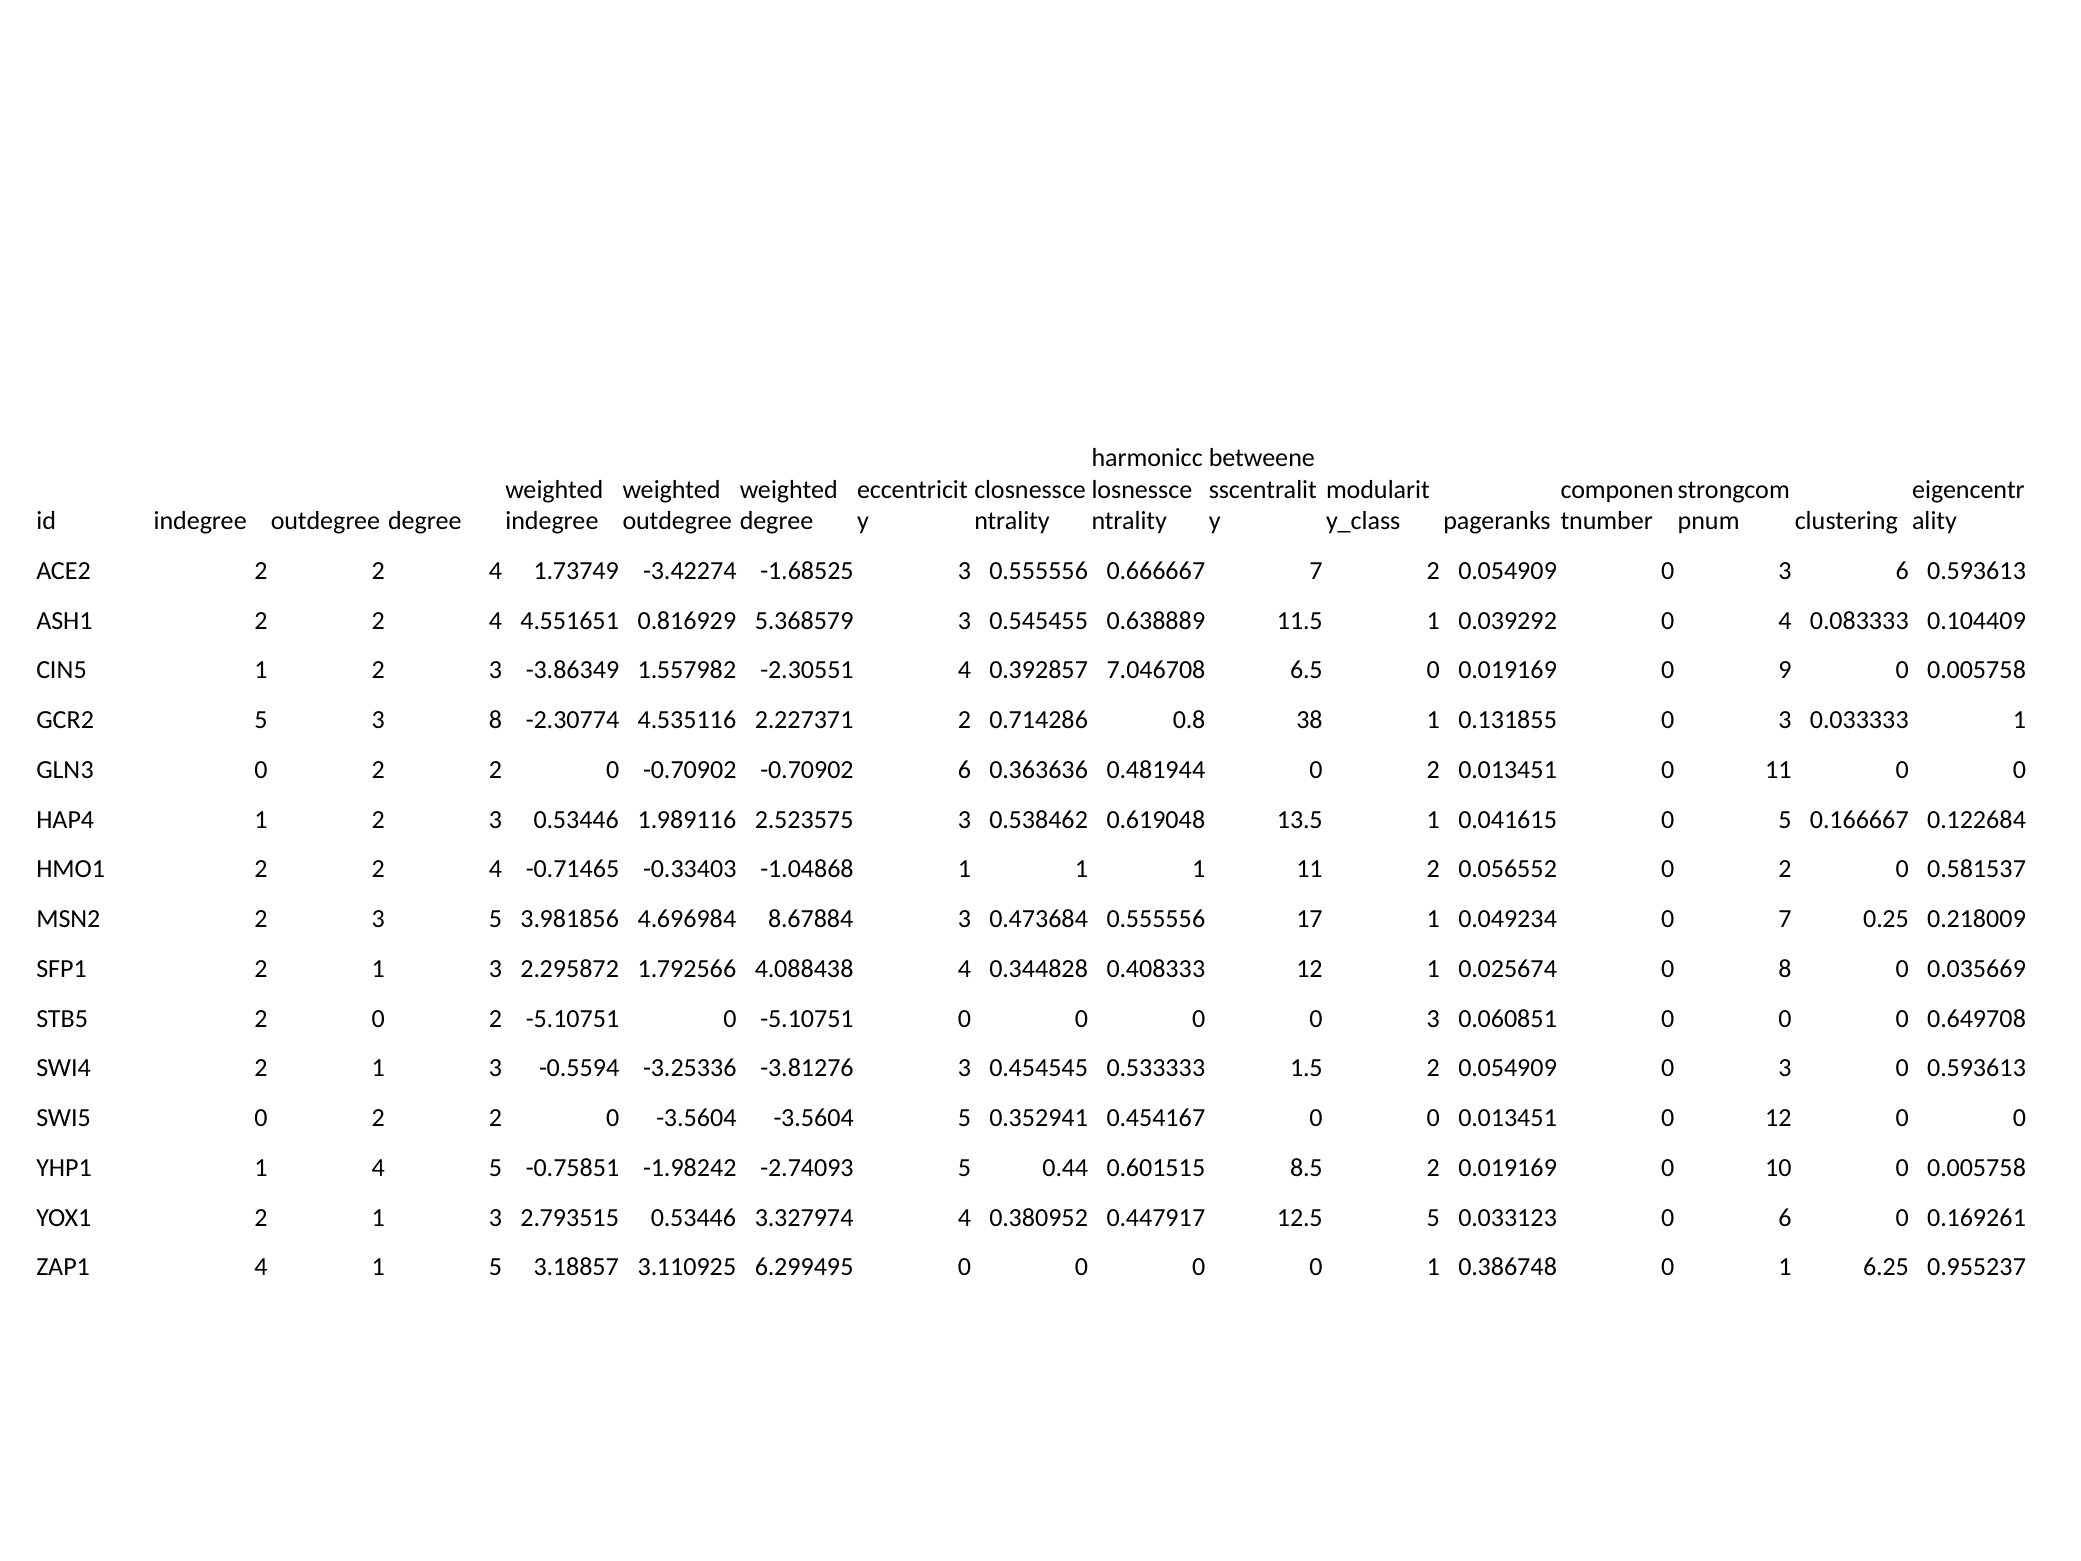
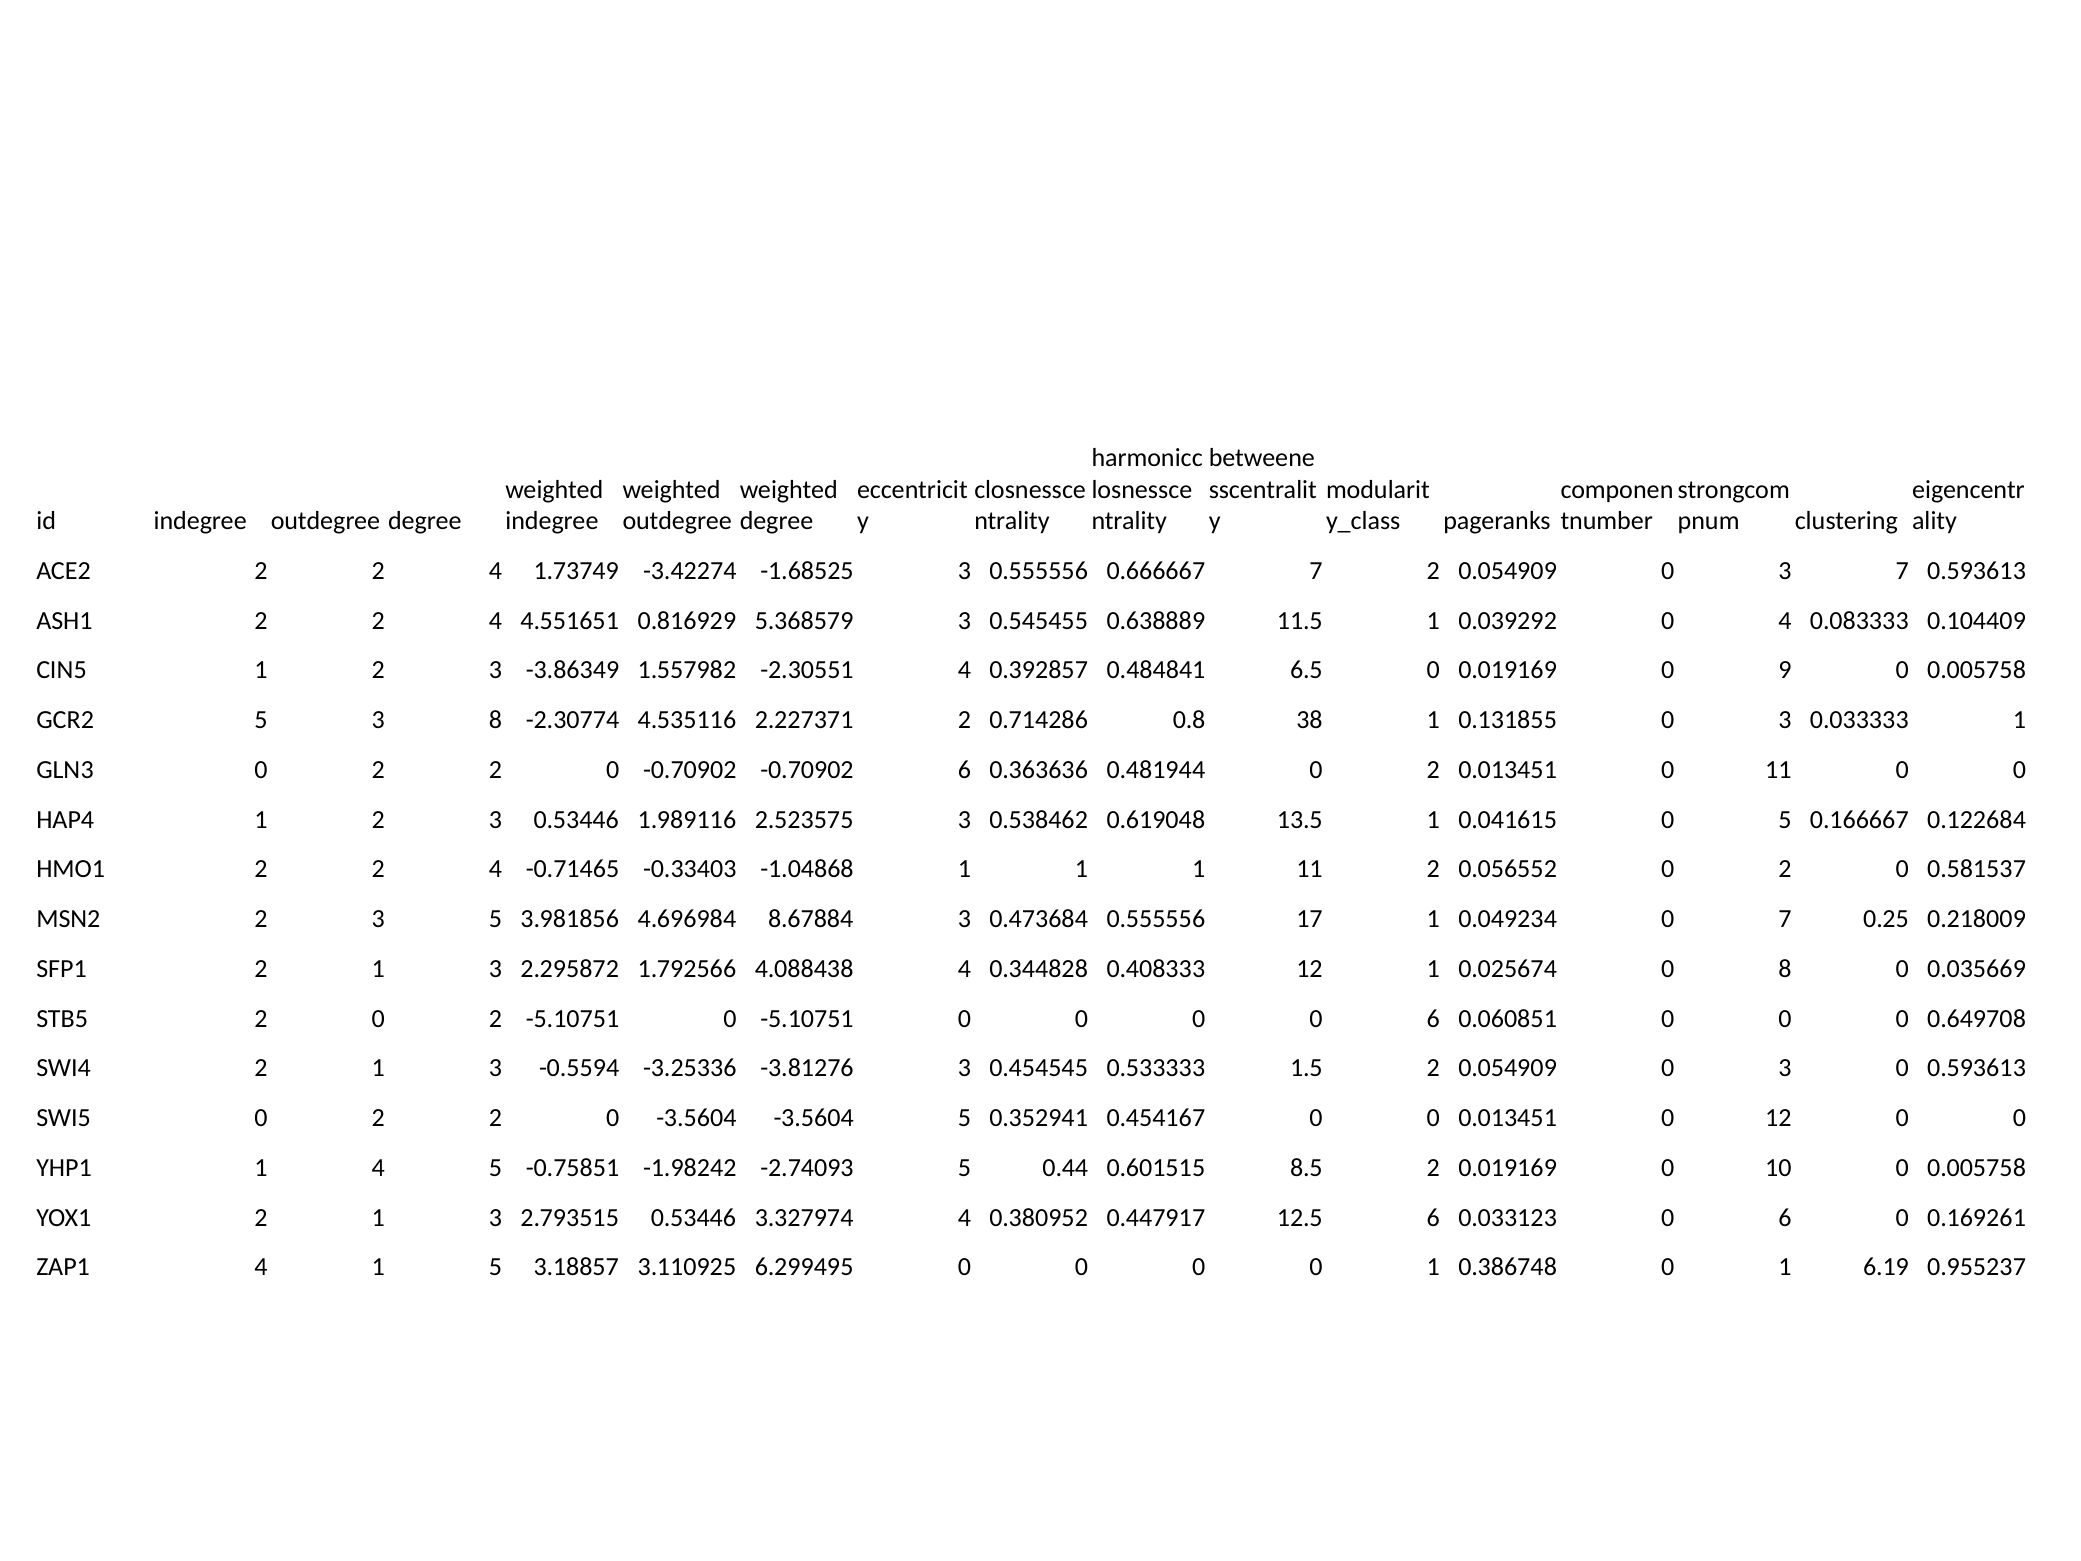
3 6: 6 -> 7 (1902, 571)
7.046708: 7.046708 -> 0.484841 (1156, 670)
0 0 3: 3 -> 6 (1433, 1018)
12.5 5: 5 -> 6 (1433, 1217)
6.25: 6.25 -> 6.19 (1886, 1267)
